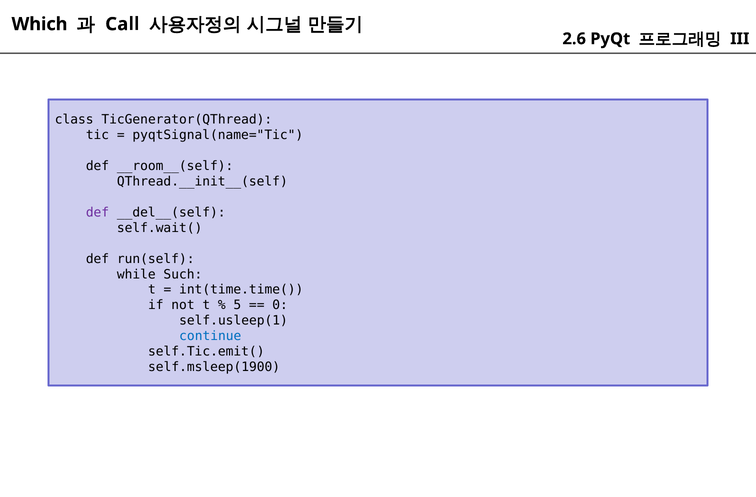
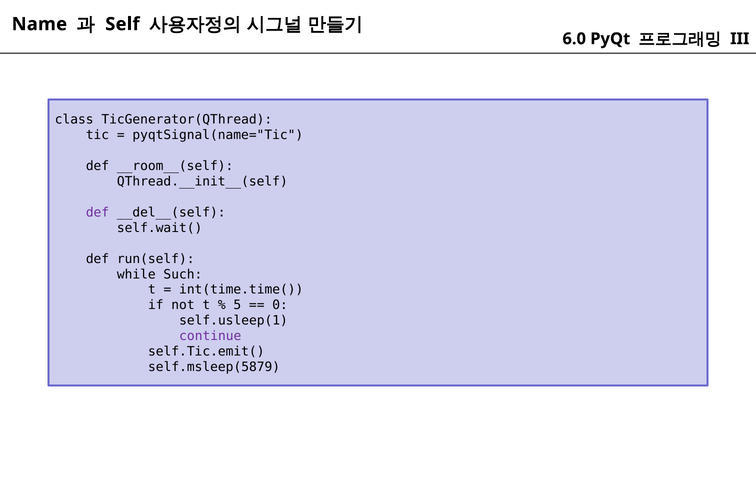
Which: Which -> Name (39, 24)
Call: Call -> Self (122, 24)
2.6: 2.6 -> 6.0 (574, 39)
continue colour: blue -> purple (210, 336)
self.msleep(1900: self.msleep(1900 -> self.msleep(5879 (214, 367)
